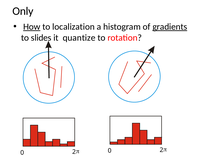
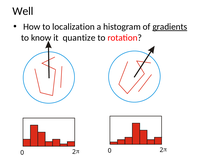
Only: Only -> Well (23, 11)
How underline: present -> none (32, 27)
slides: slides -> know (41, 38)
